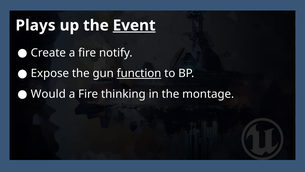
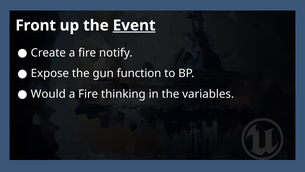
Plays: Plays -> Front (36, 25)
function underline: present -> none (139, 73)
montage: montage -> variables (208, 94)
